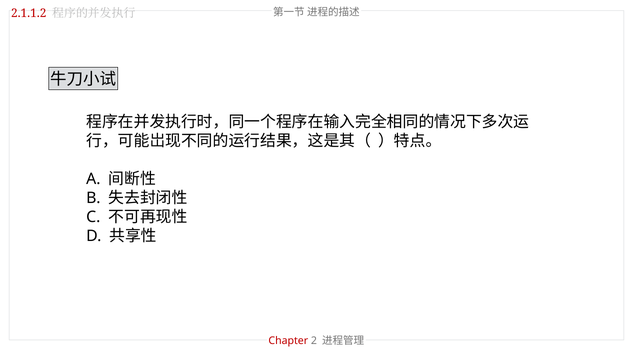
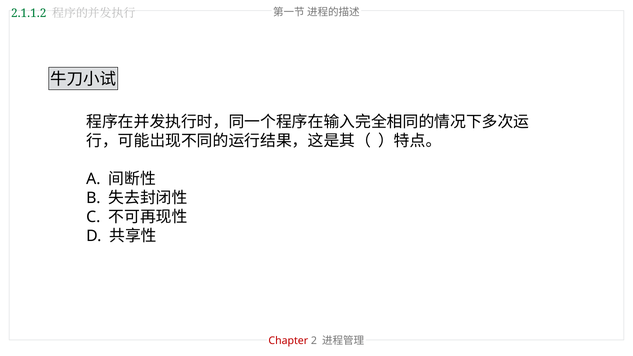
2.1.1.2 colour: red -> green (29, 13)
